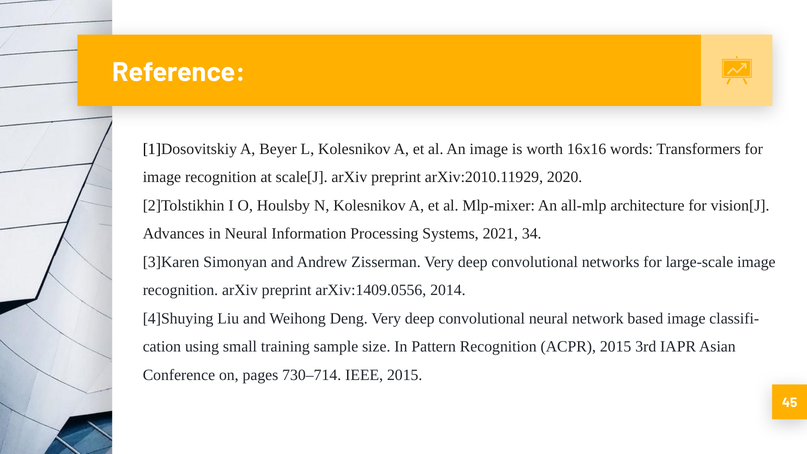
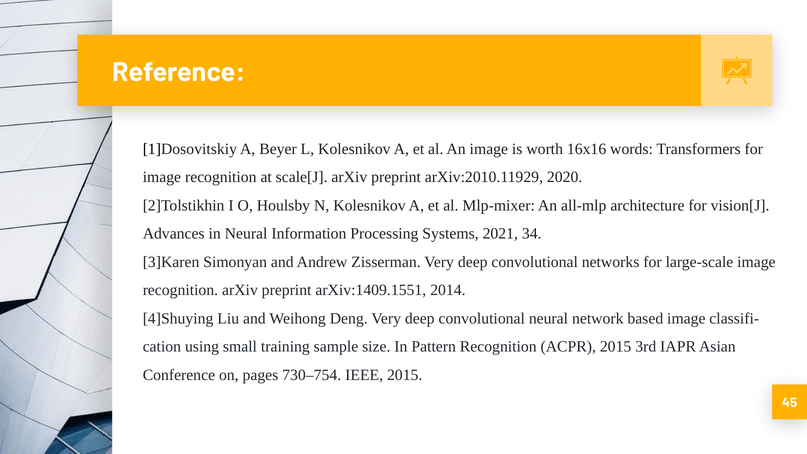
arXiv:1409.0556: arXiv:1409.0556 -> arXiv:1409.1551 (371, 290)
730–714: 730–714 -> 730–754 (312, 375)
